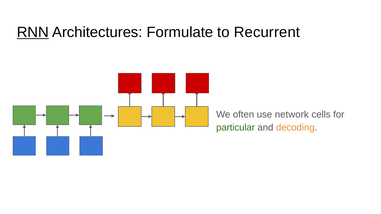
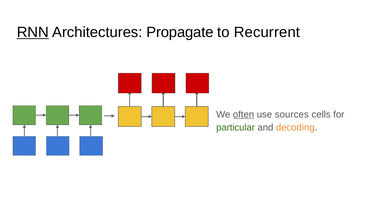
Formulate: Formulate -> Propagate (180, 32)
often underline: none -> present (244, 115)
network: network -> sources (292, 115)
